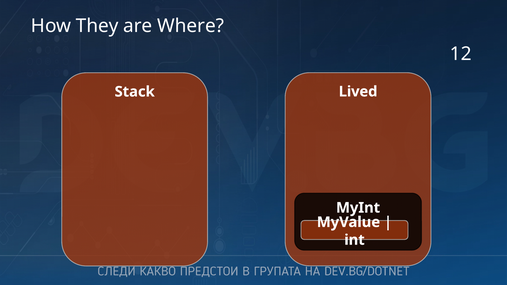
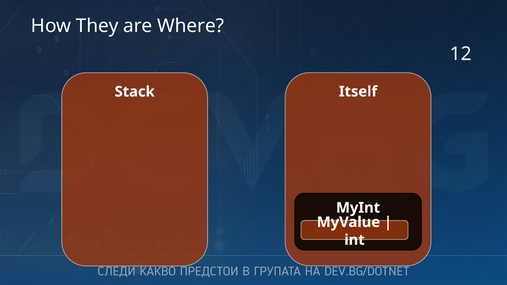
Lived: Lived -> Itself (358, 92)
